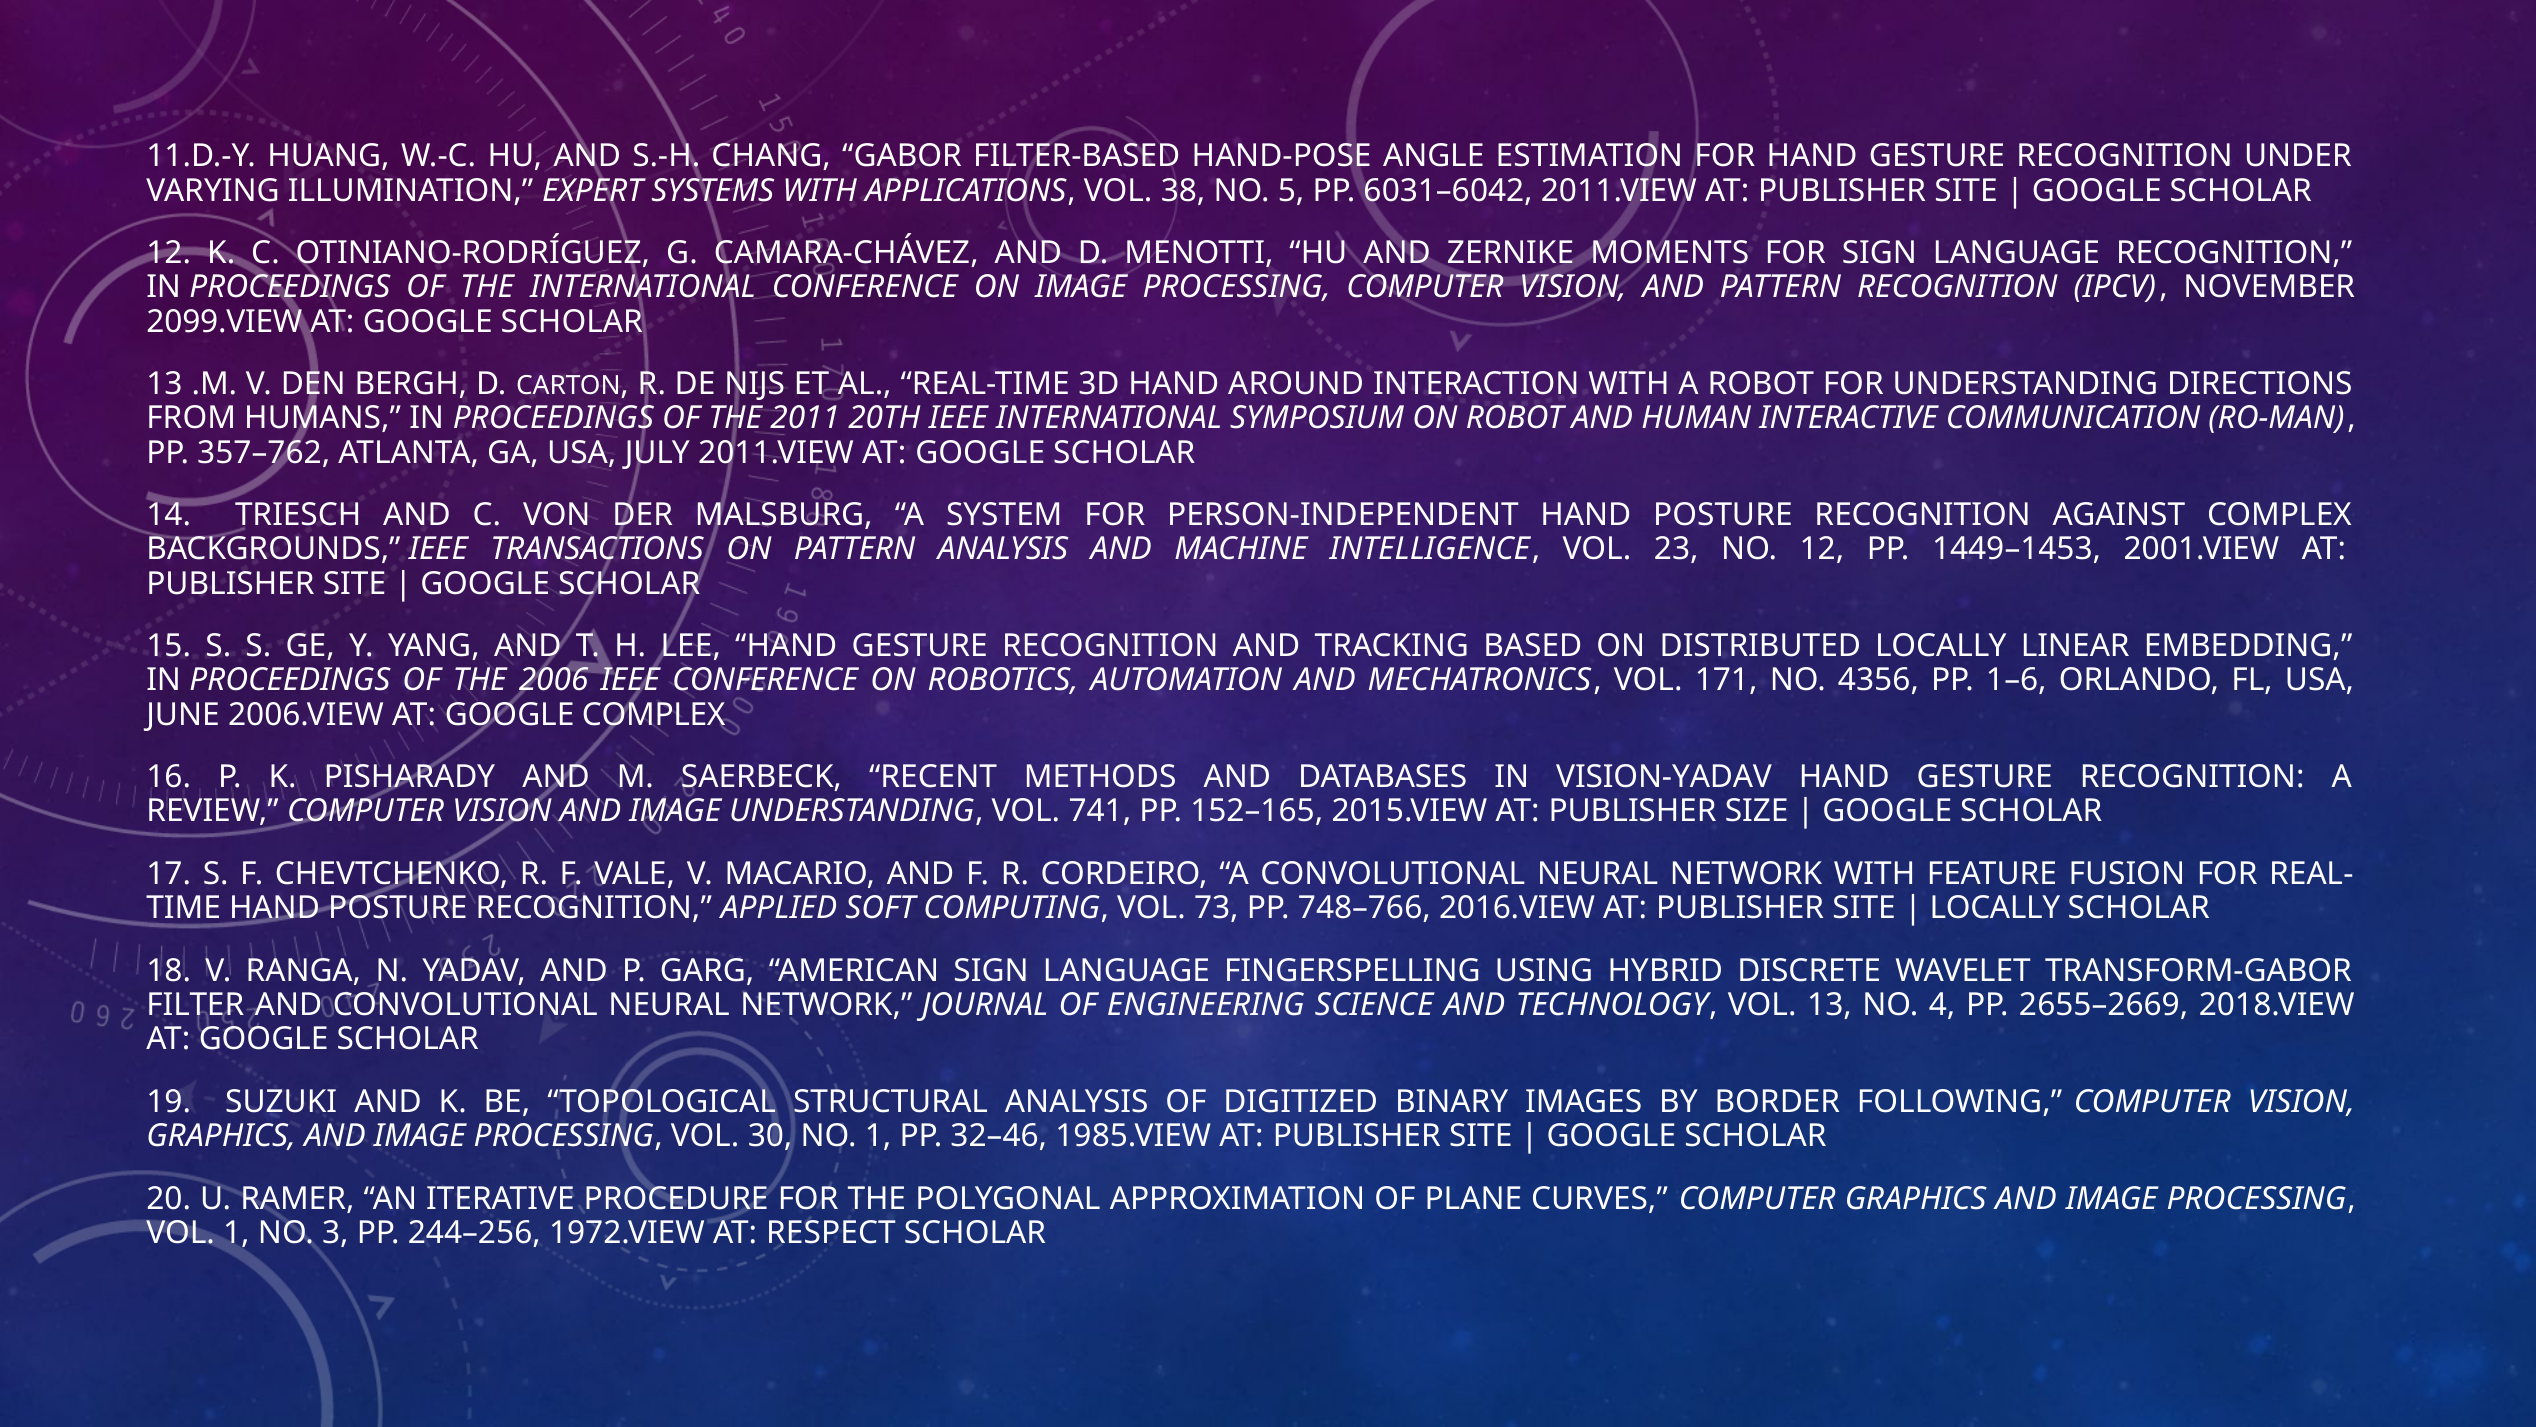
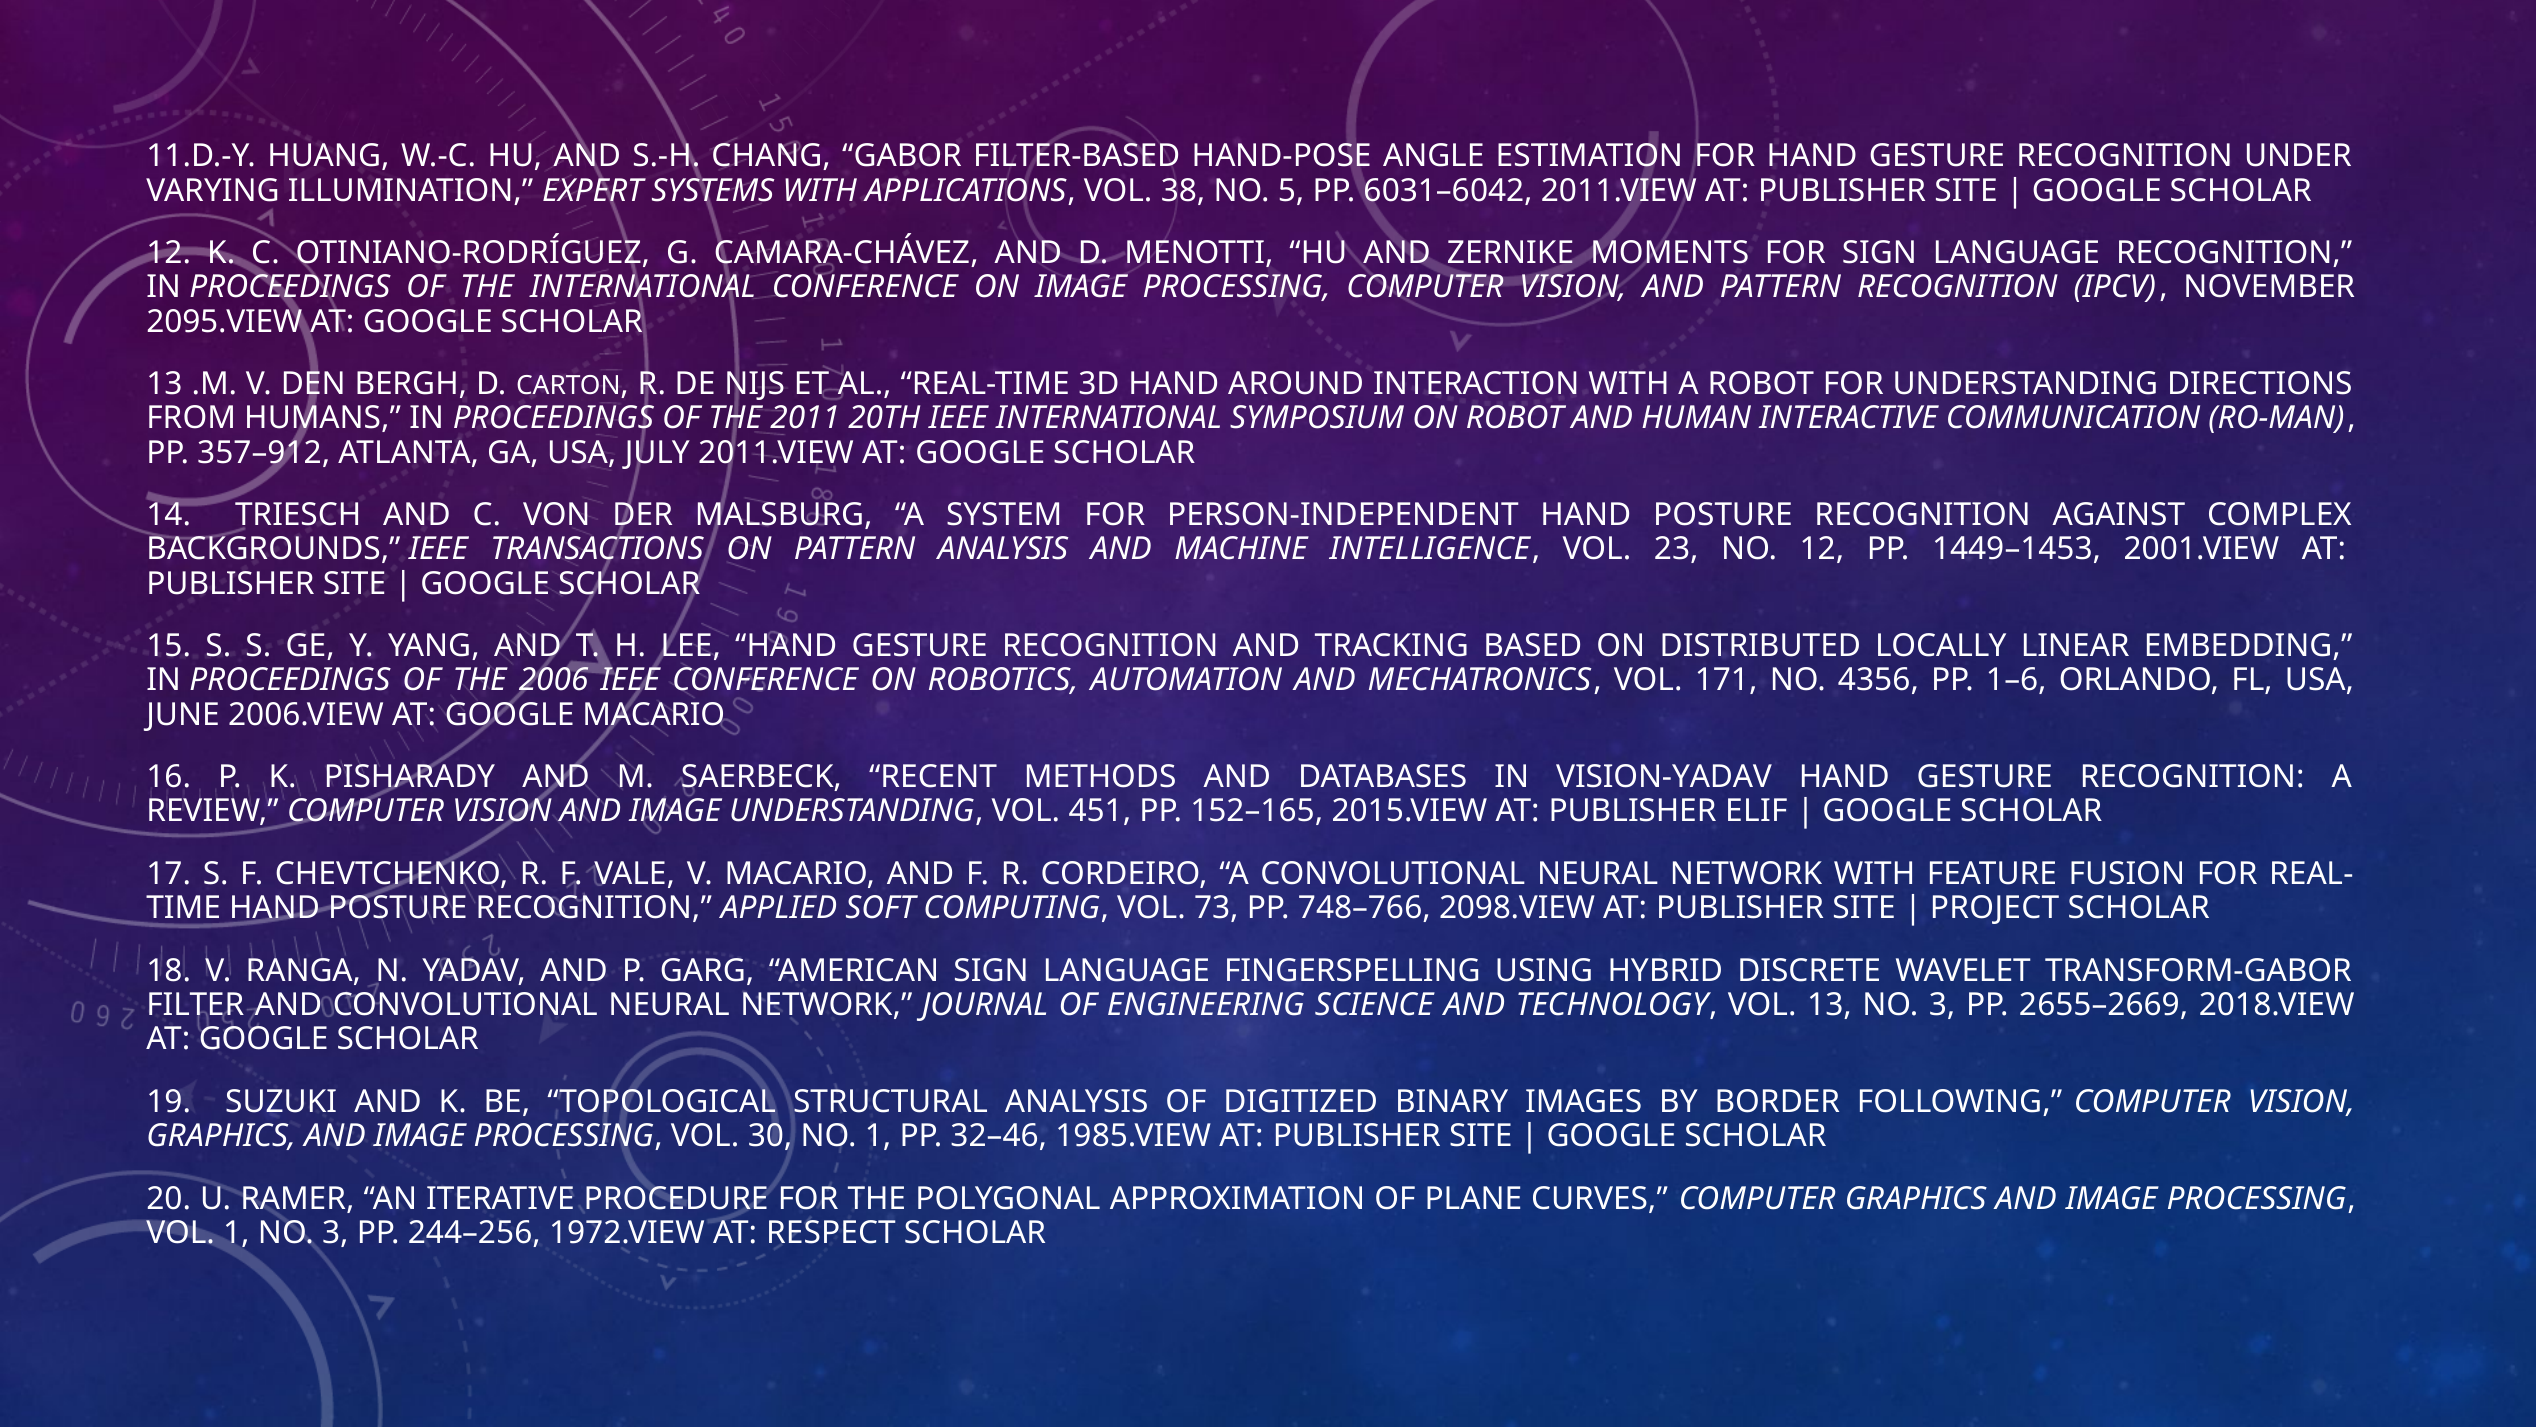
2099.VIEW: 2099.VIEW -> 2095.VIEW (224, 321)
357–762: 357–762 -> 357–912 (264, 452)
GOOGLE COMPLEX: COMPLEX -> MACARIO (654, 714)
741: 741 -> 451 (1100, 811)
SIZE: SIZE -> ELIF (1756, 811)
2016.VIEW: 2016.VIEW -> 2098.VIEW (1517, 908)
LOCALLY: LOCALLY -> PROJECT (1995, 908)
13 NO 4: 4 -> 3 (1942, 1005)
